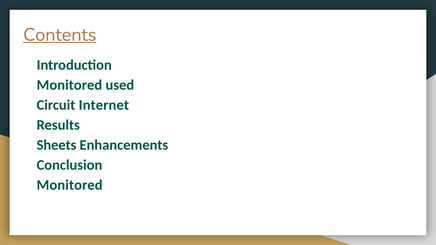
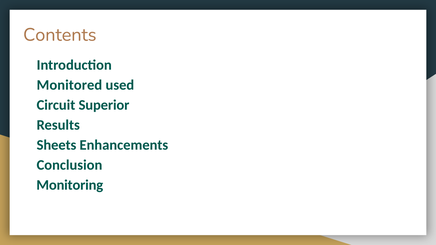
Contents underline: present -> none (60, 35)
Internet: Internet -> Superior (104, 105)
Monitored: Monitored -> Monitoring (70, 185)
